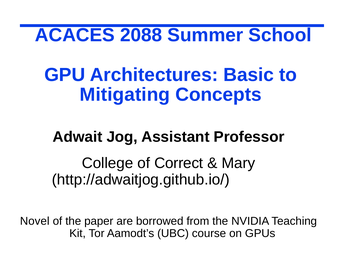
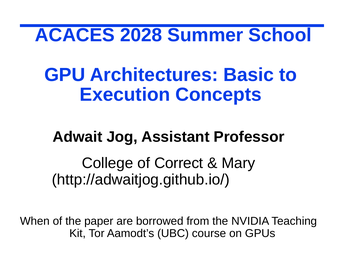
2088: 2088 -> 2028 (141, 35)
Mitigating: Mitigating -> Execution (125, 95)
Novel: Novel -> When (35, 221)
